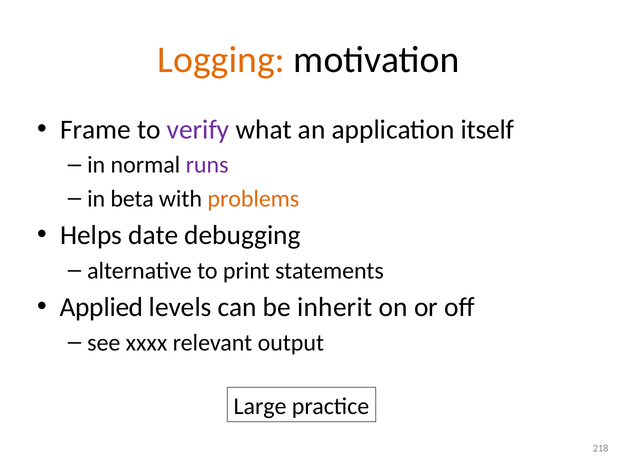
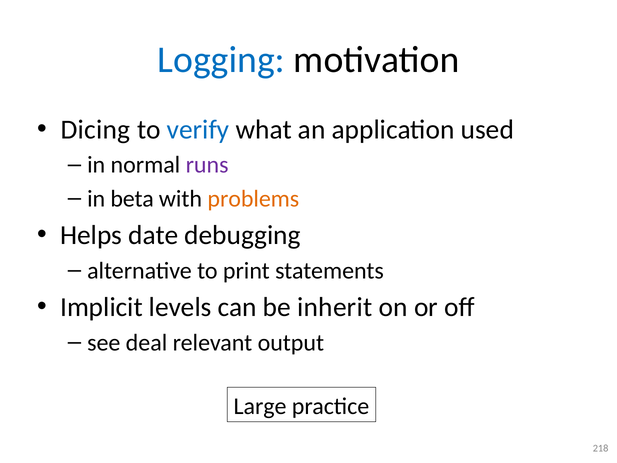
Logging colour: orange -> blue (221, 60)
Frame: Frame -> Dicing (95, 129)
verify colour: purple -> blue (198, 129)
itself: itself -> used (487, 129)
Applied: Applied -> Implicit (101, 307)
xxxx: xxxx -> deal (146, 343)
